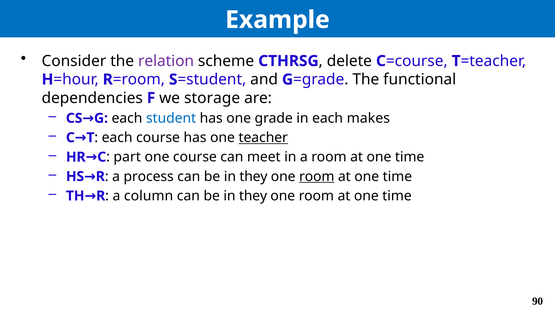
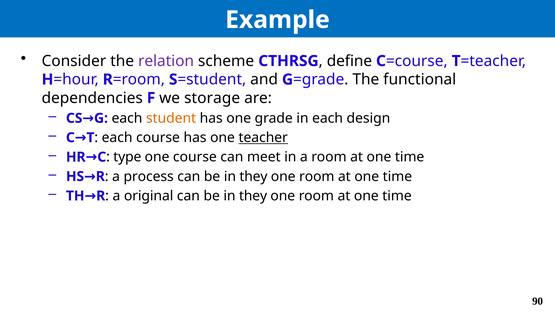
delete: delete -> define (349, 61)
student colour: blue -> orange (171, 118)
makes: makes -> design (368, 118)
part: part -> type (127, 157)
room underline: present -> none (317, 177)
column: column -> original (149, 196)
